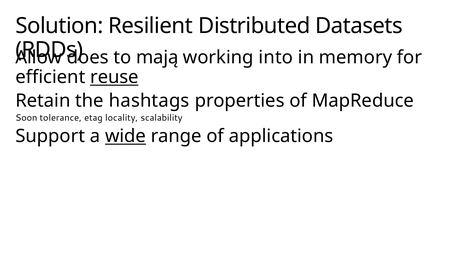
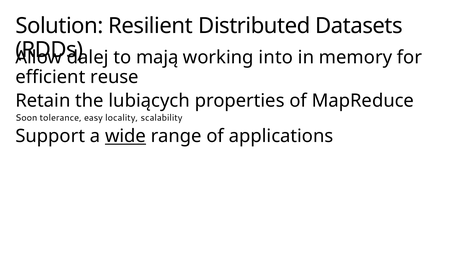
does: does -> dalej (88, 57)
reuse underline: present -> none (114, 77)
hashtags: hashtags -> lubiących (149, 101)
etag: etag -> easy (93, 118)
